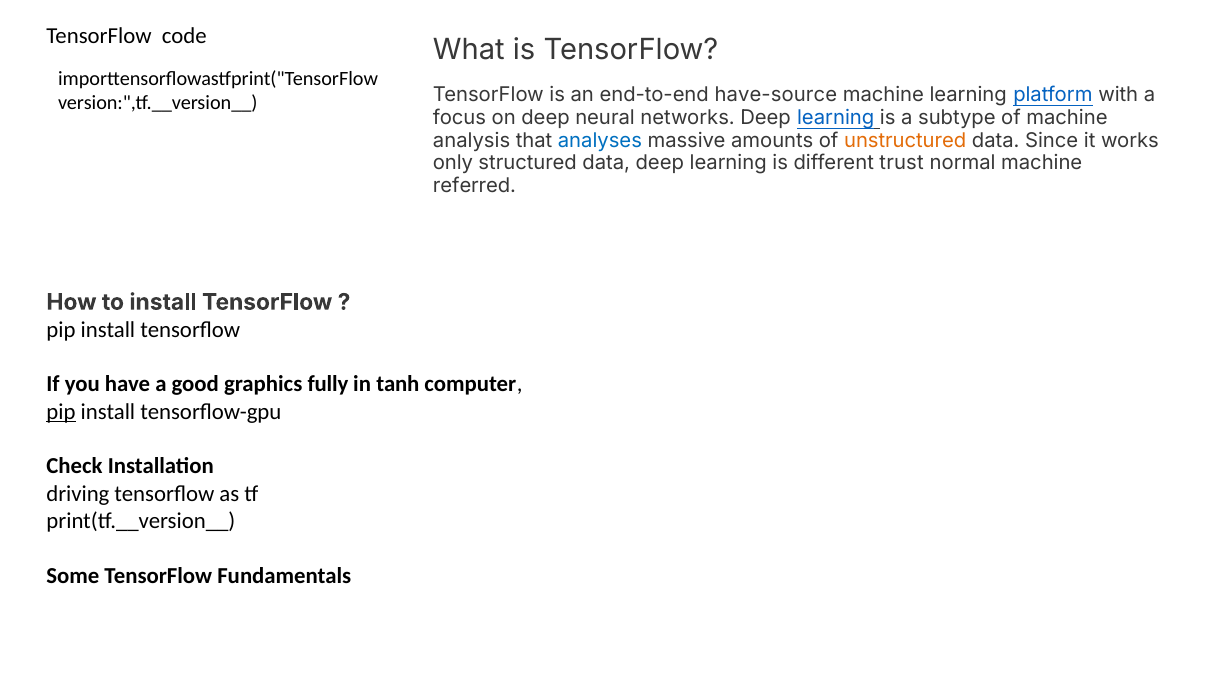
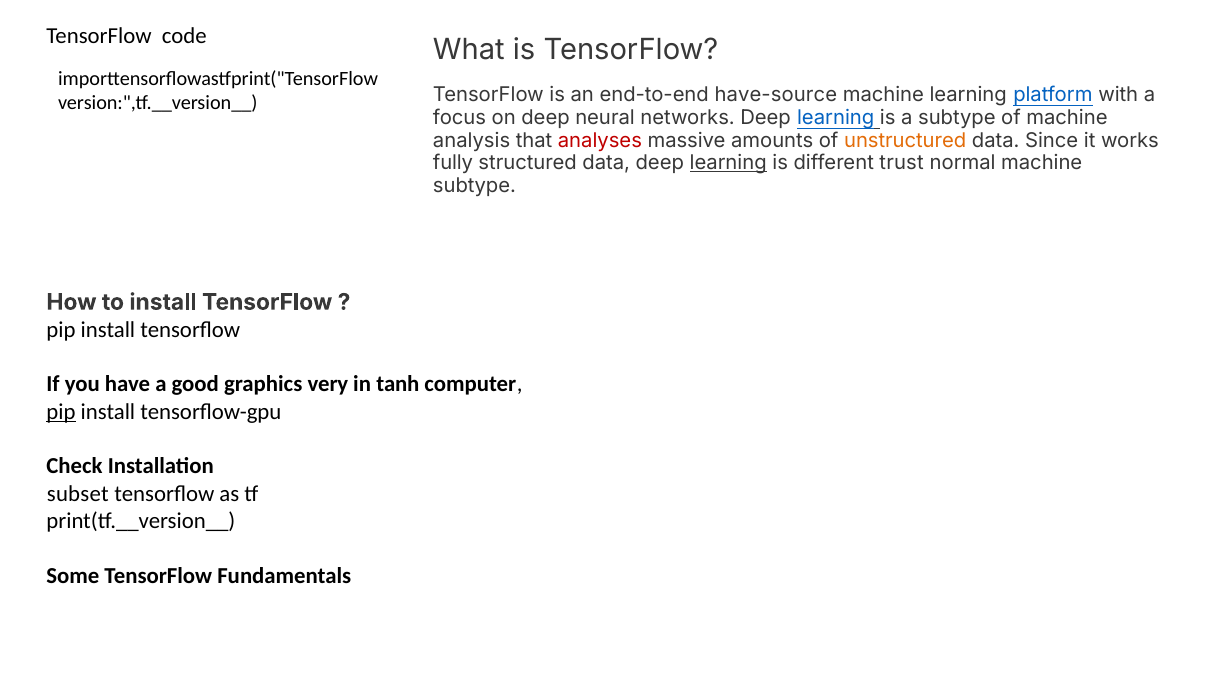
analyses colour: blue -> red (600, 140)
only: only -> fully (453, 163)
learning underline: none -> present (728, 163)
referred: referred -> subtype (474, 186)
fully: fully -> very (328, 384)
driving: driving -> subset (78, 494)
